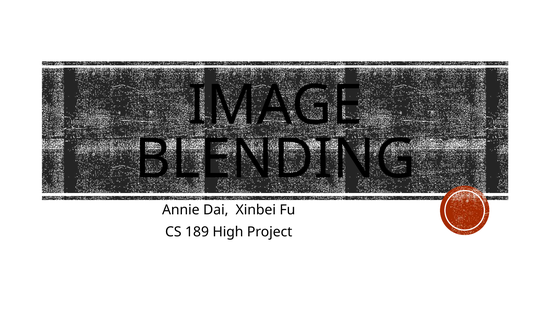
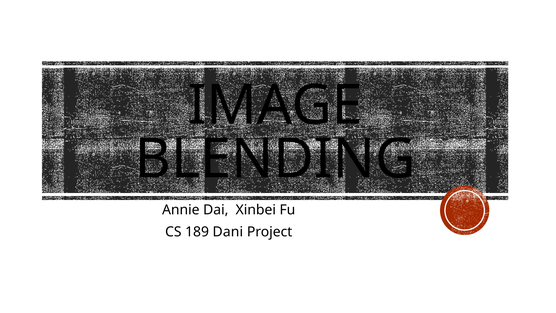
High: High -> Dani (228, 232)
